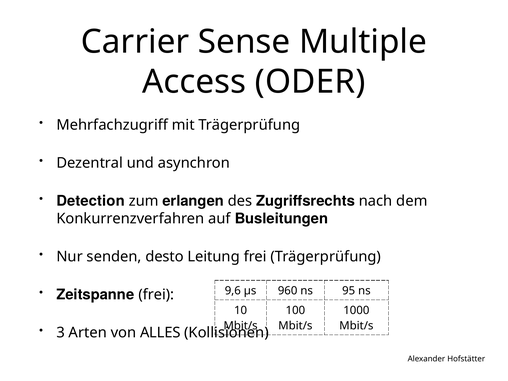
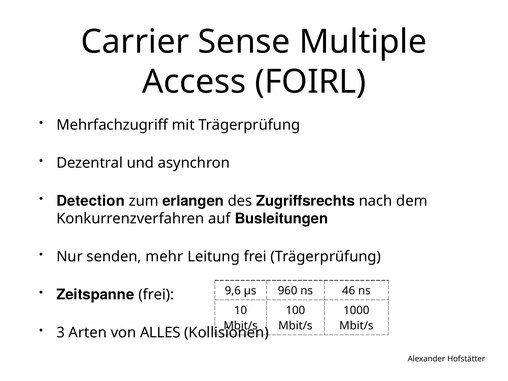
ODER: ODER -> FOIRL (310, 82)
desto: desto -> mehr (164, 257)
95: 95 -> 46 (349, 291)
